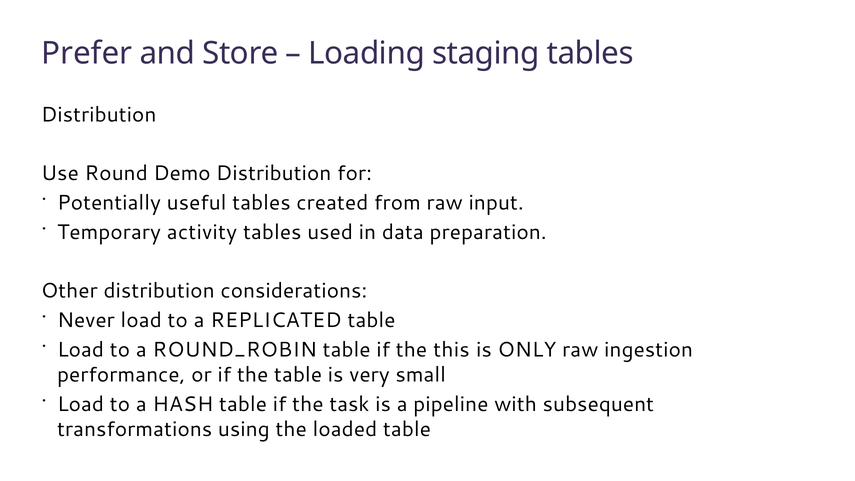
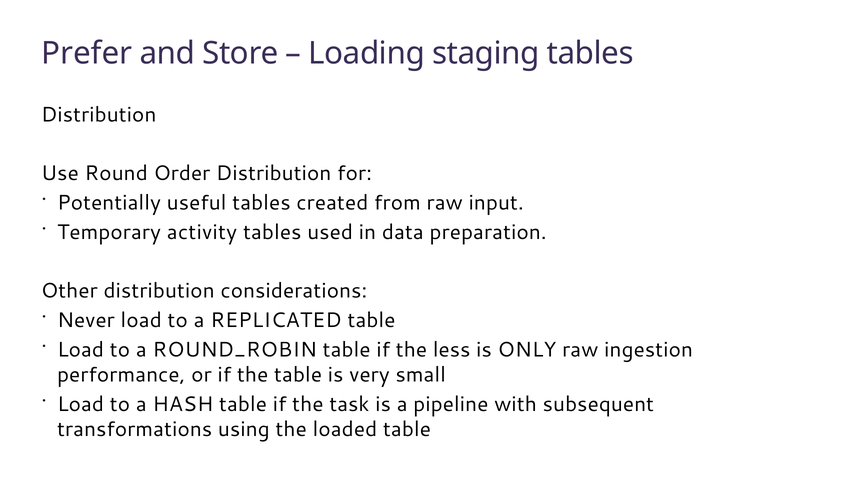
Demo: Demo -> Order (182, 173)
this: this -> less (452, 350)
